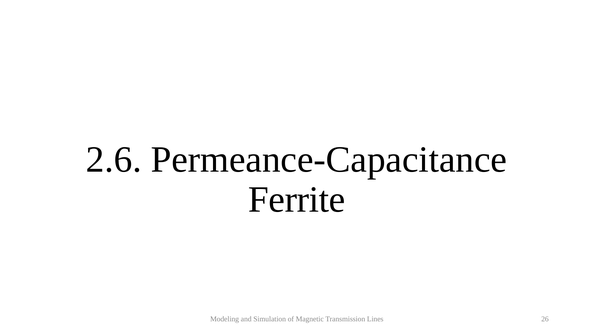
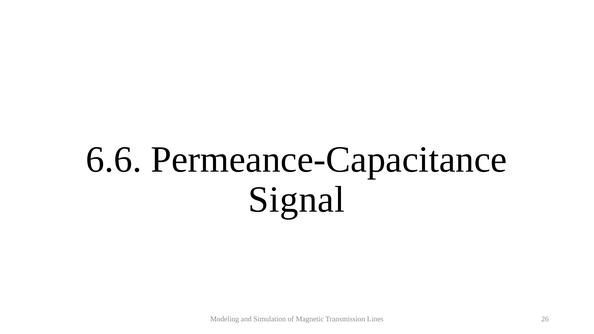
2.6: 2.6 -> 6.6 (114, 160)
Ferrite: Ferrite -> Signal (296, 200)
